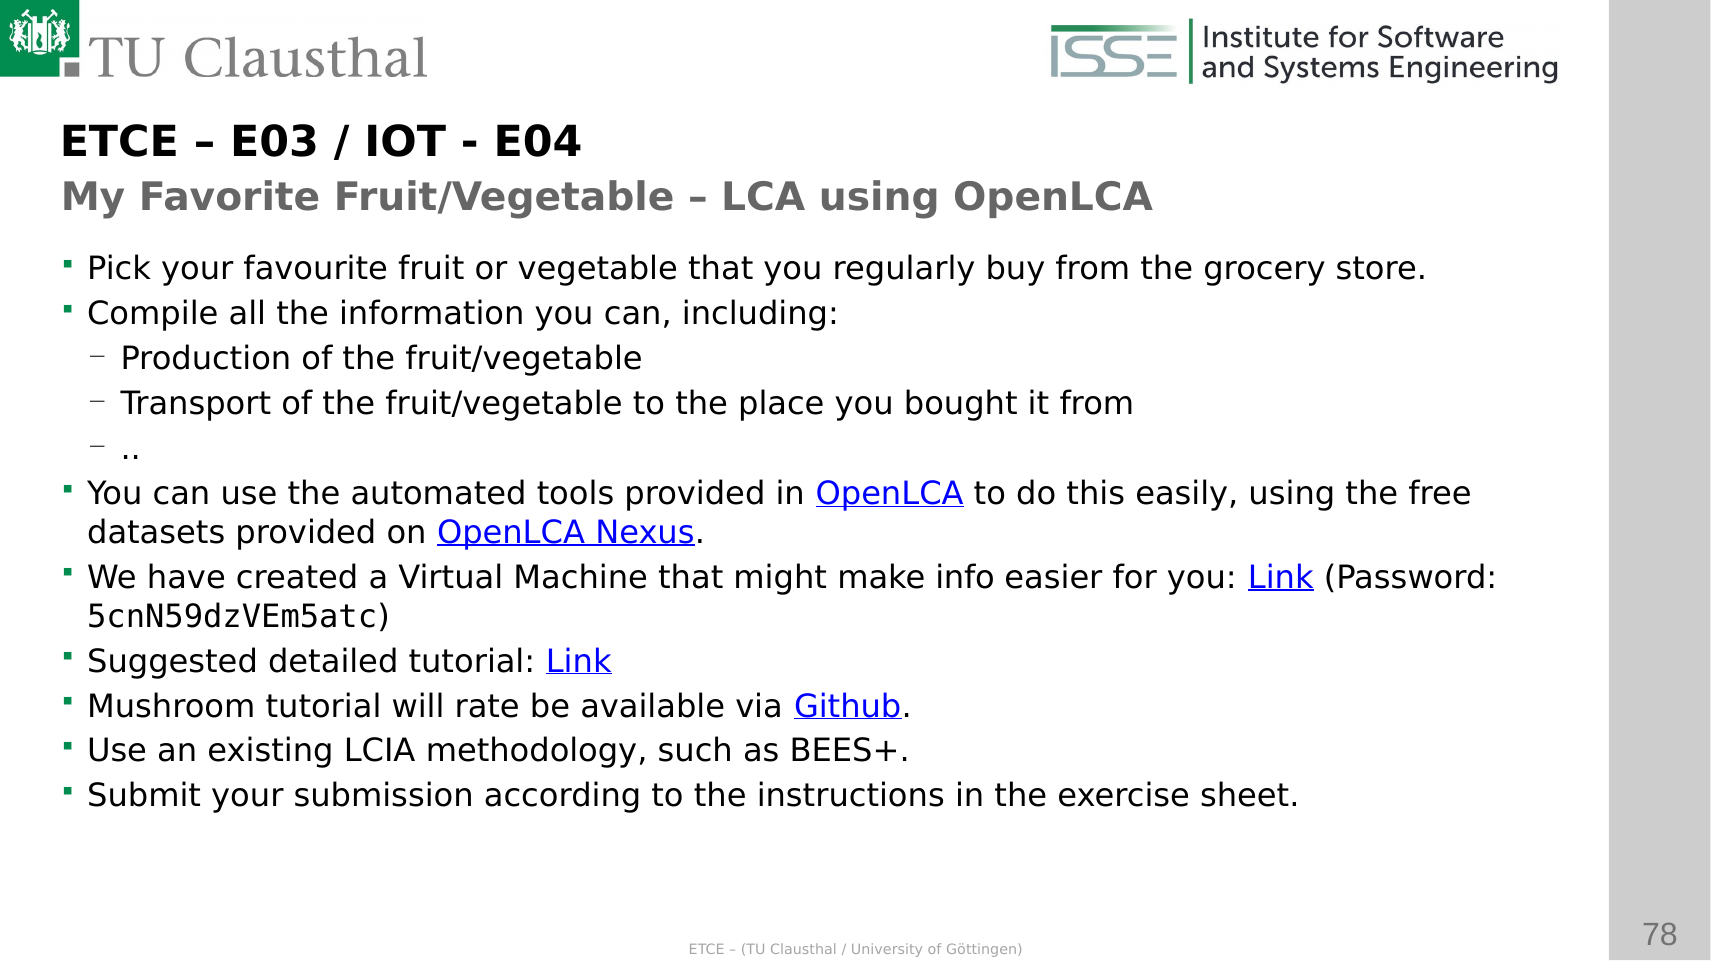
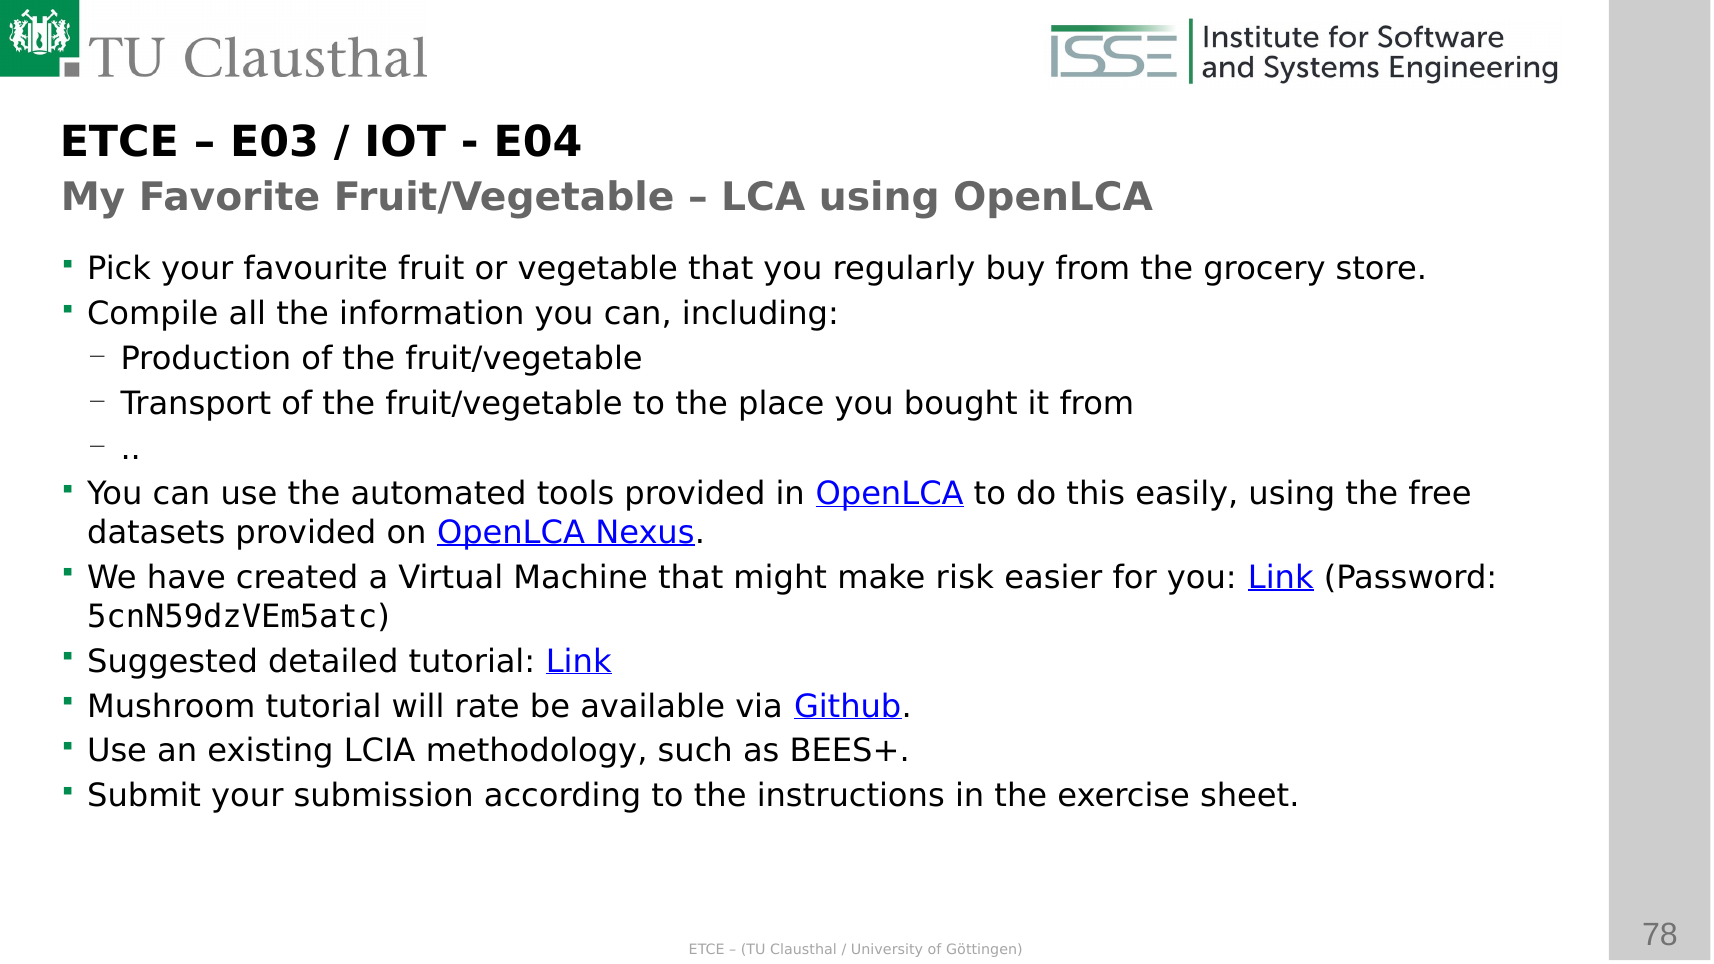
info: info -> risk (965, 578)
